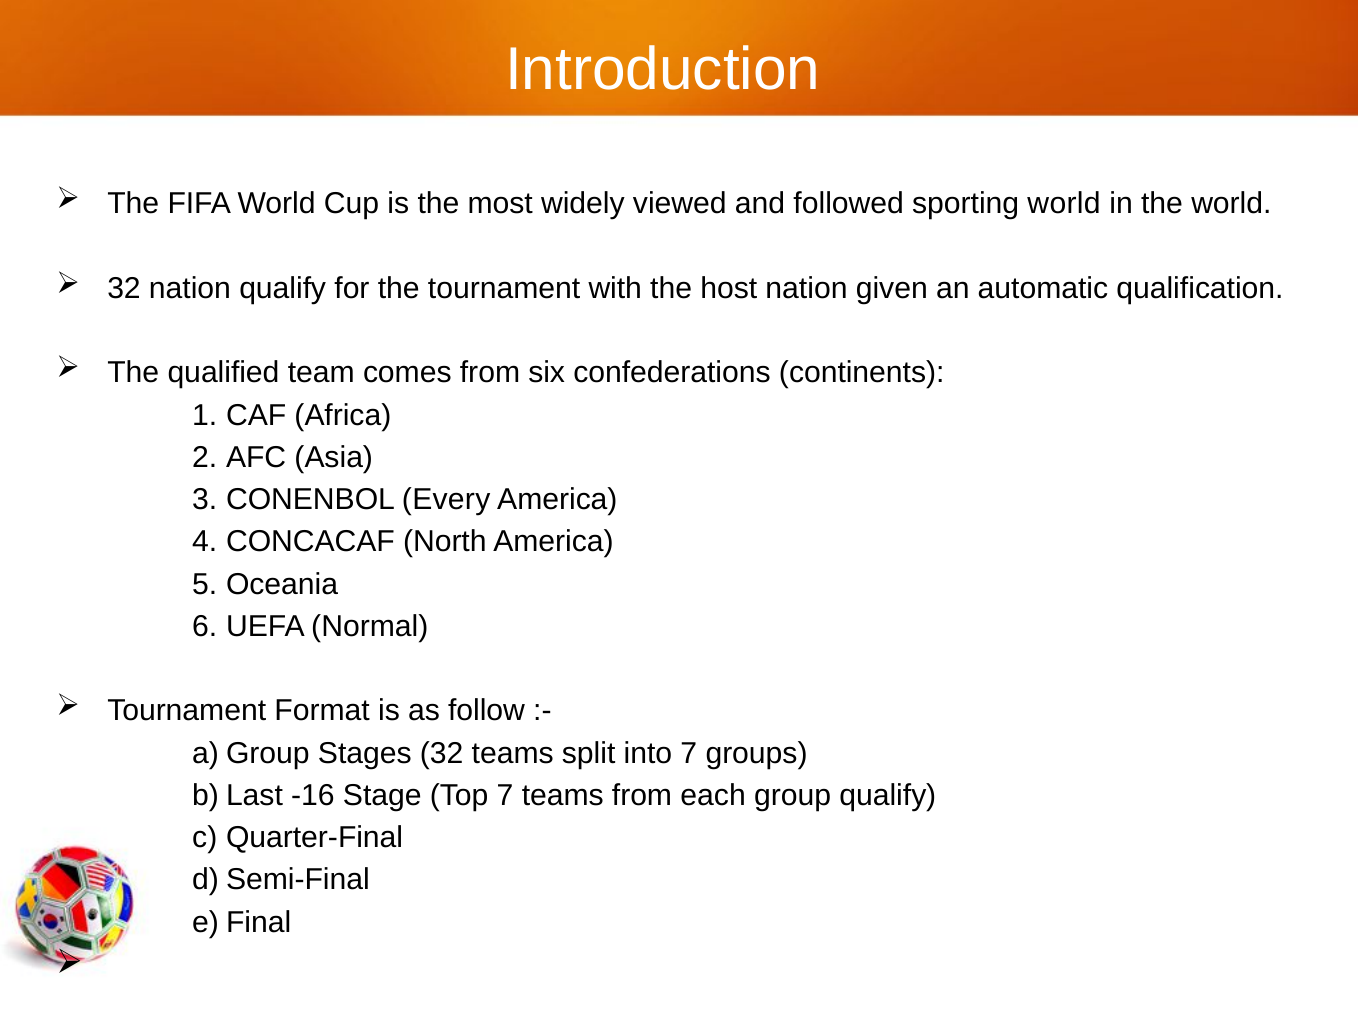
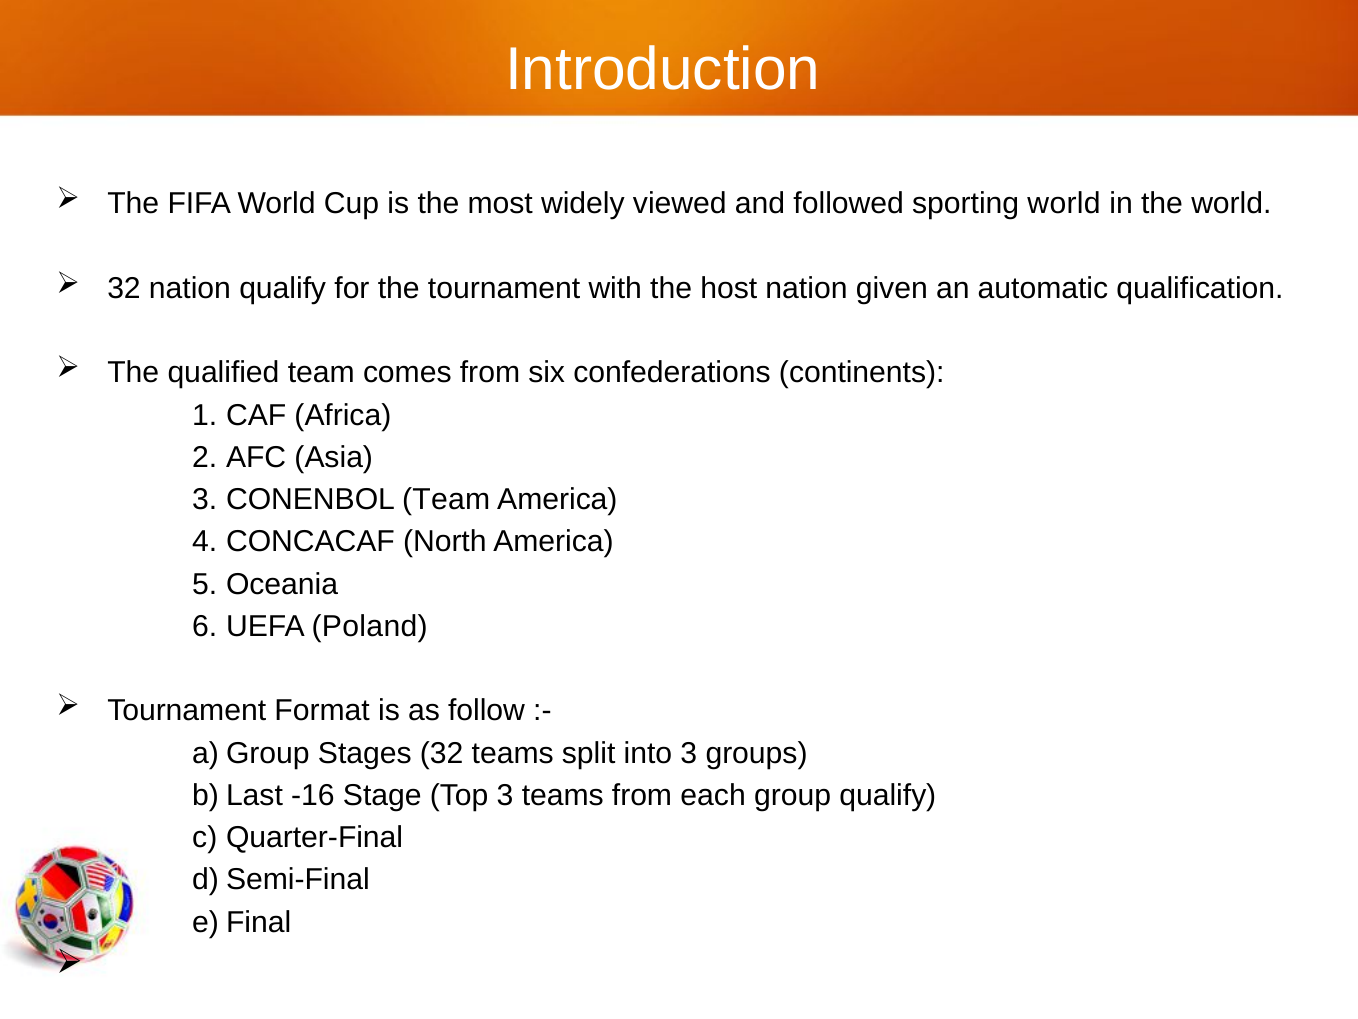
CONENBOL Every: Every -> Team (446, 499)
Normal: Normal -> Poland (370, 626)
into 7: 7 -> 3 (689, 753)
Top 7: 7 -> 3 (505, 795)
